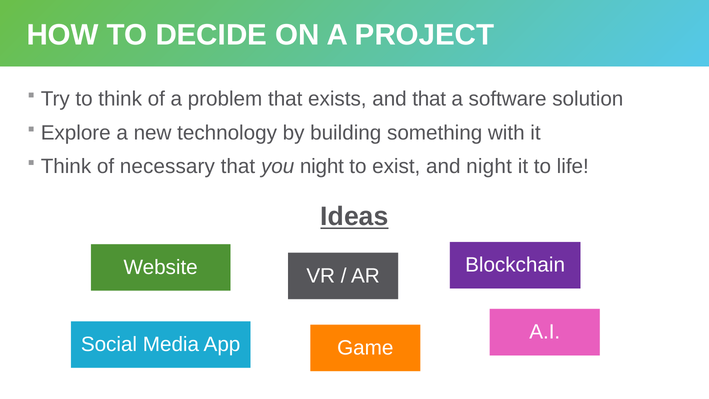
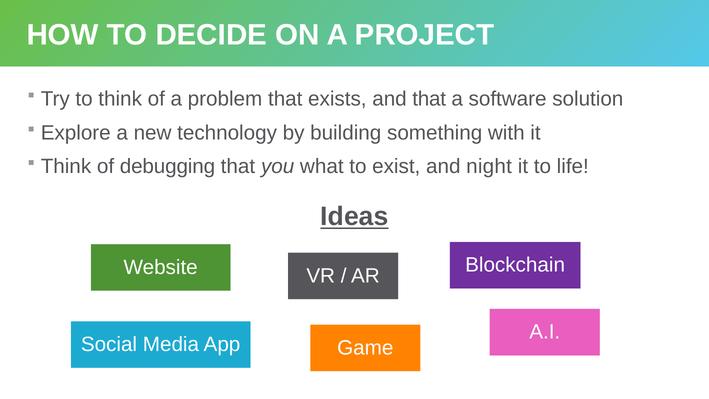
necessary: necessary -> debugging (167, 166)
you night: night -> what (322, 166)
